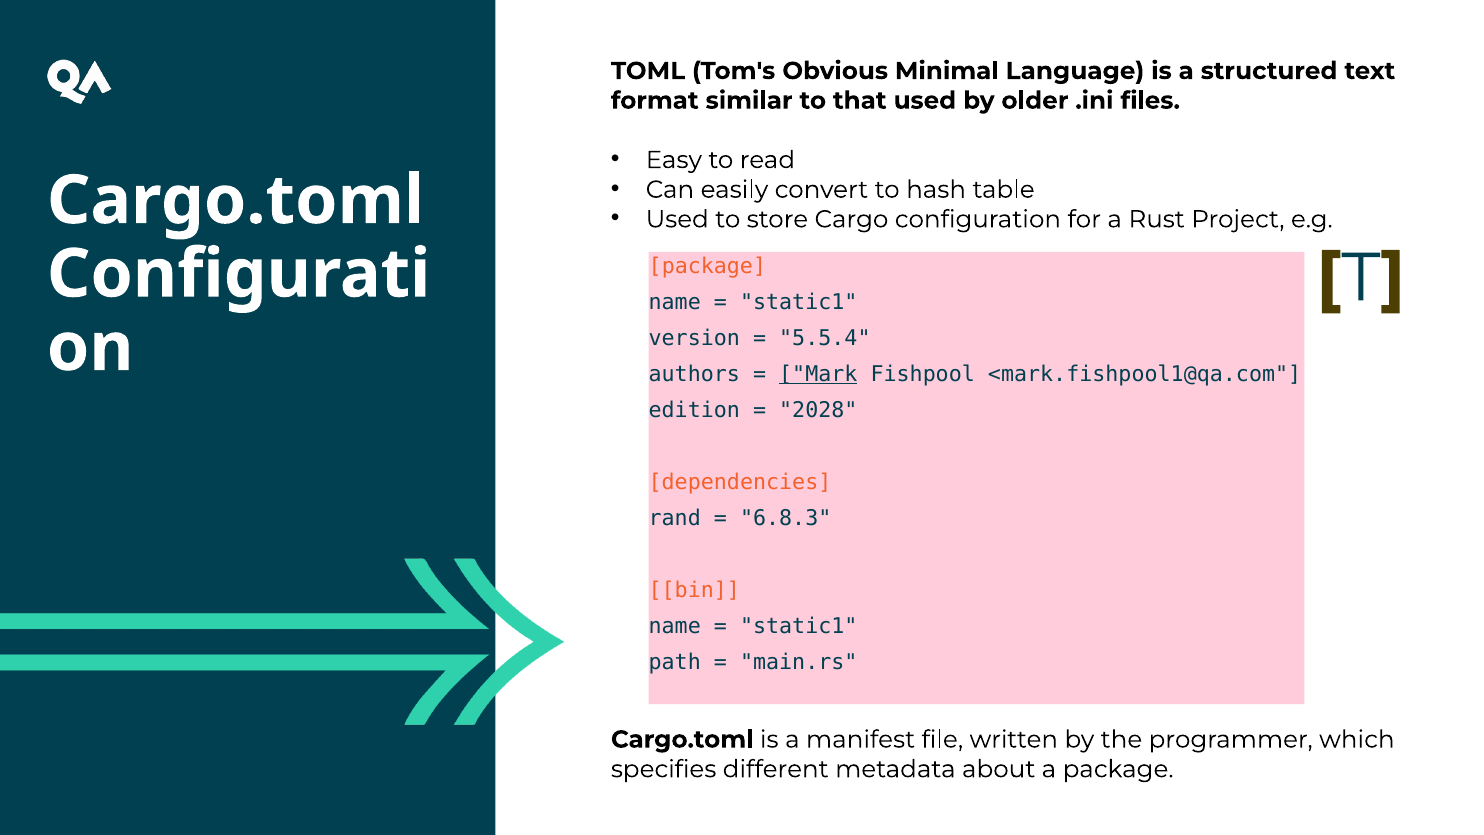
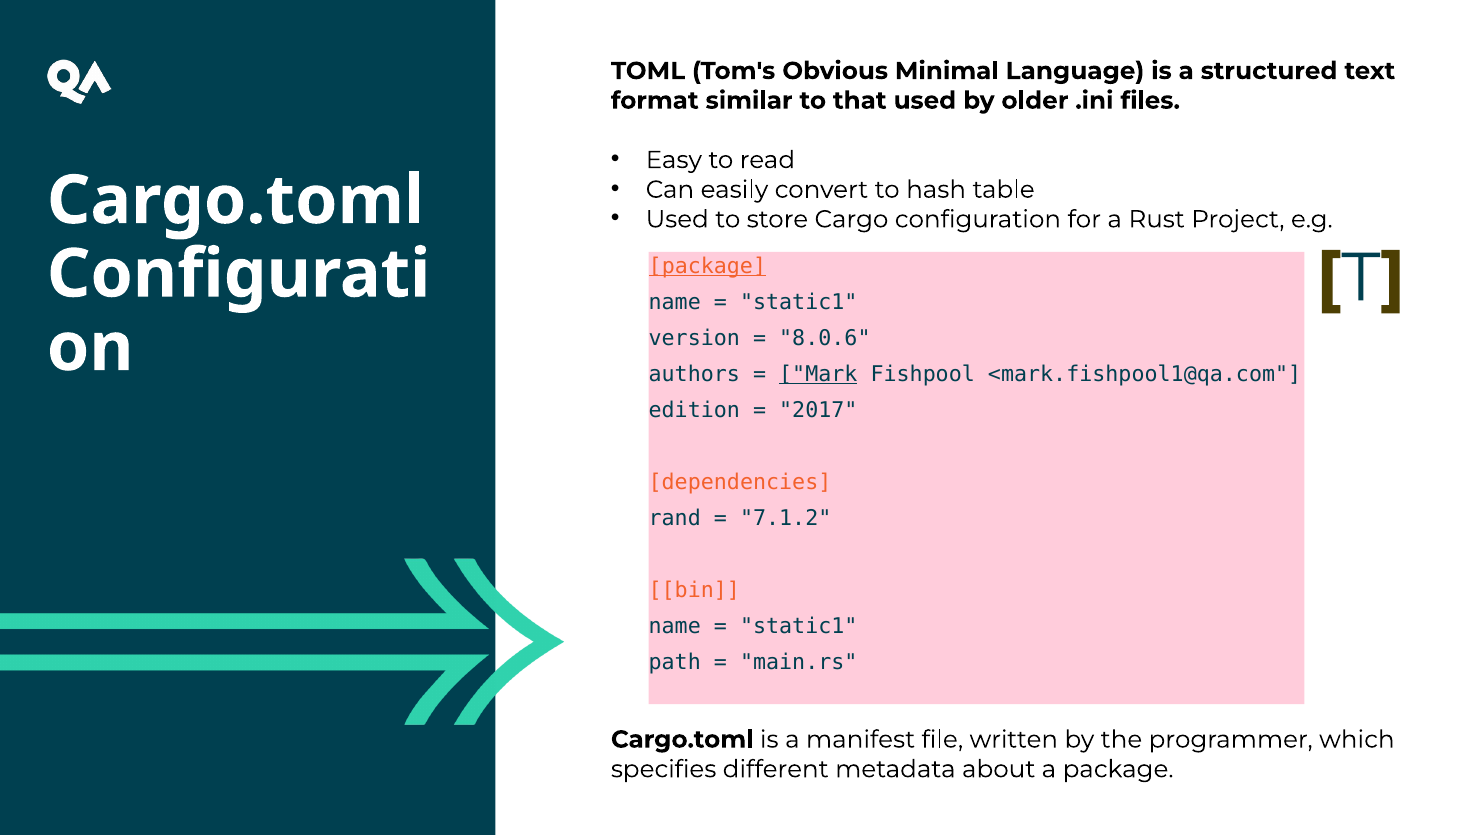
package underline: none -> present (707, 266)
5.5.4: 5.5.4 -> 8.0.6 (825, 338)
2028: 2028 -> 2017 (818, 410)
6.8.3: 6.8.3 -> 7.1.2 (786, 518)
